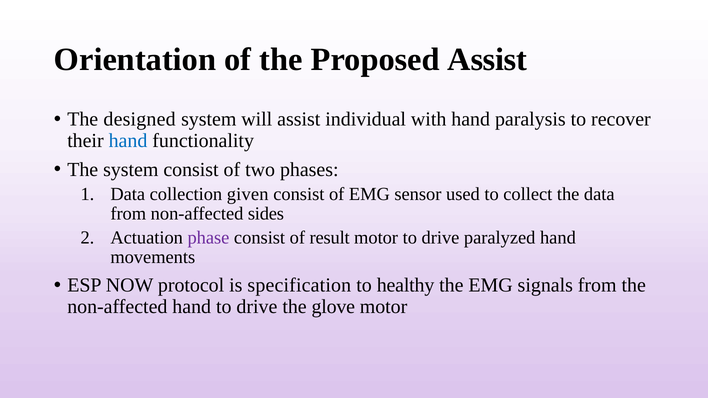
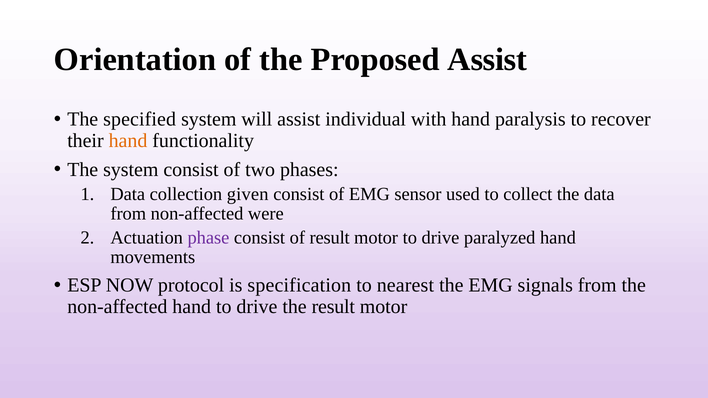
designed: designed -> specified (140, 119)
hand colour: blue -> orange (128, 141)
sides: sides -> were (266, 214)
healthy: healthy -> nearest (405, 286)
the glove: glove -> result (333, 307)
